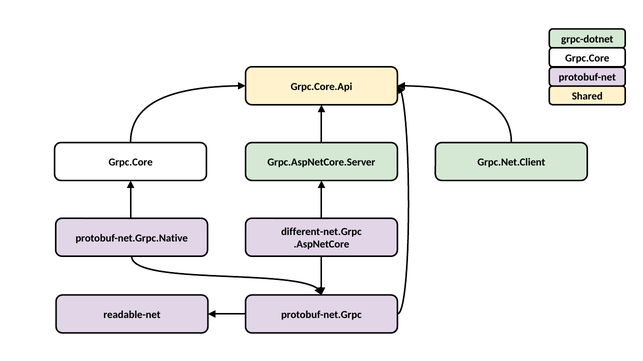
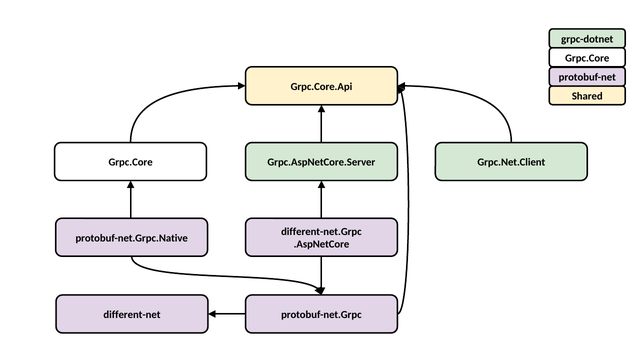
readable-net: readable-net -> different-net (132, 315)
